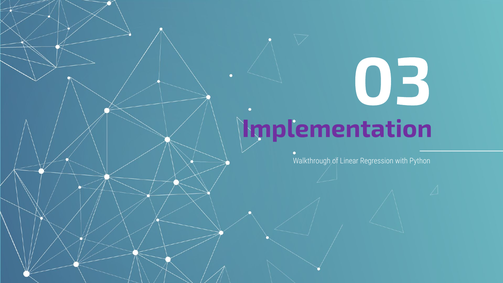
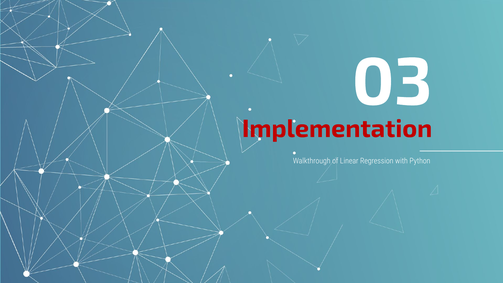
Implementation colour: purple -> red (337, 129)
